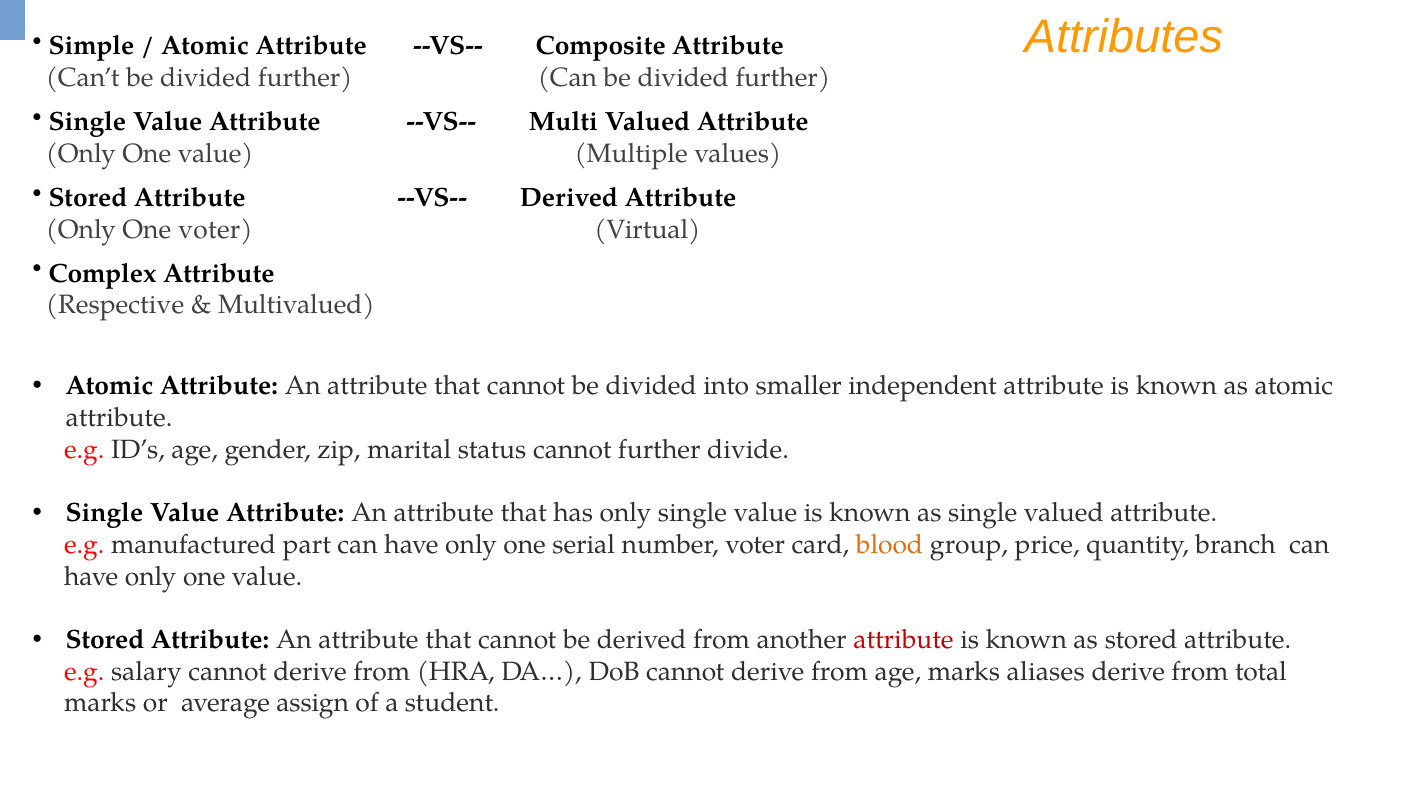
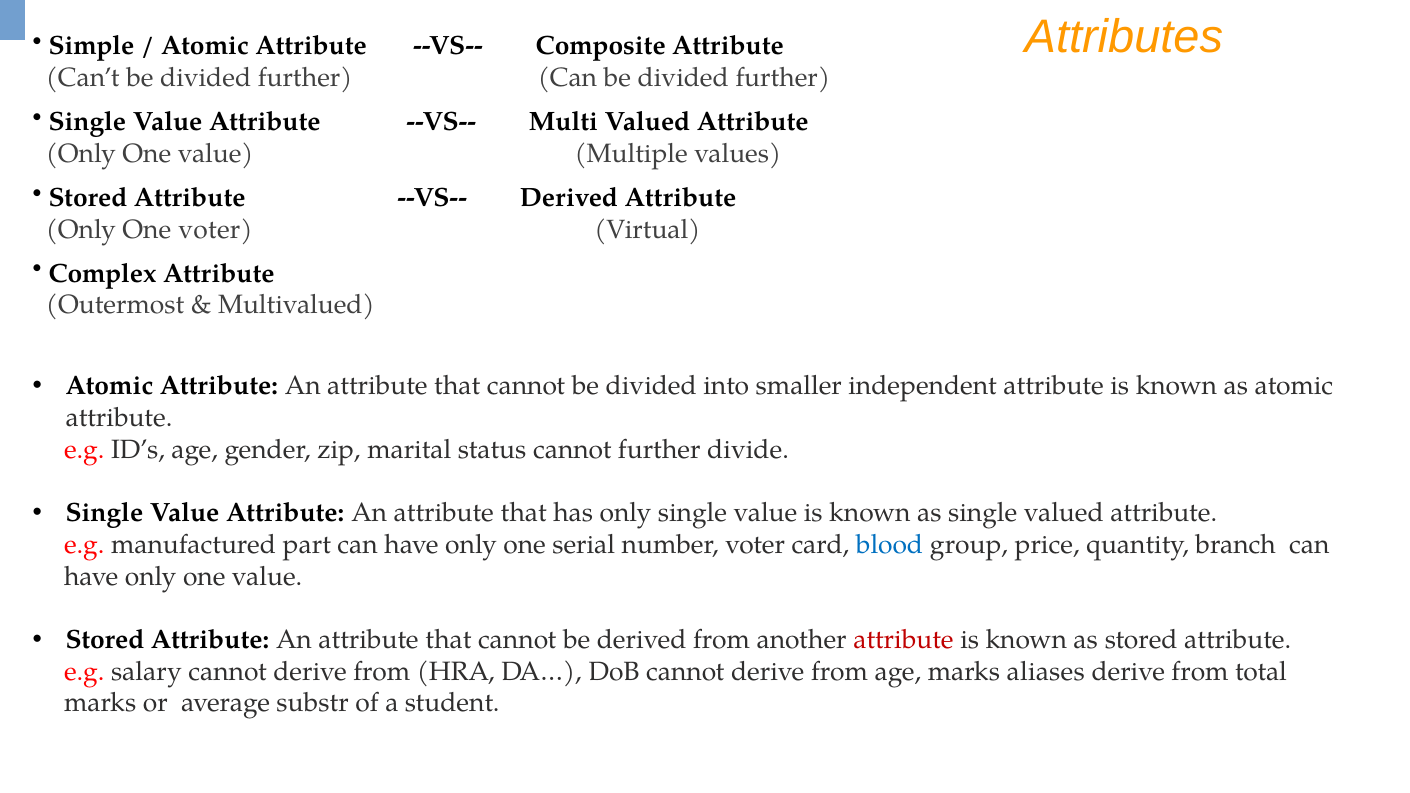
Respective: Respective -> Outermost (115, 305)
blood colour: orange -> blue (890, 545)
assign: assign -> substr (313, 703)
